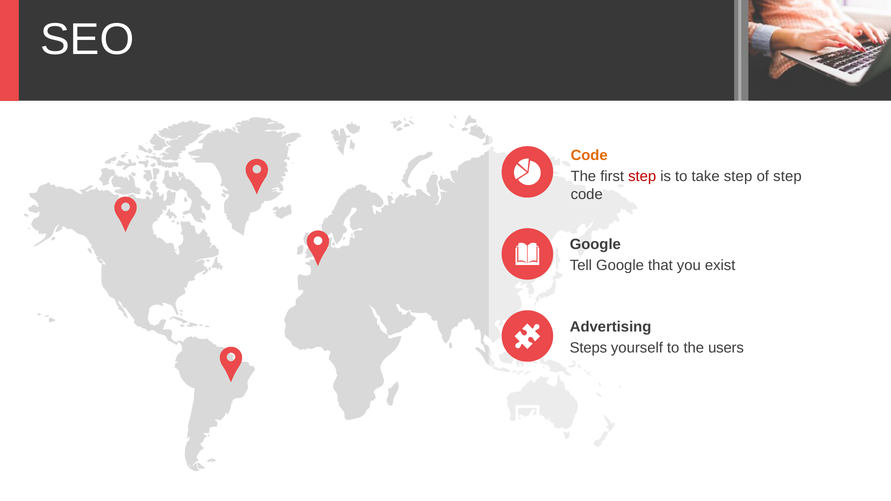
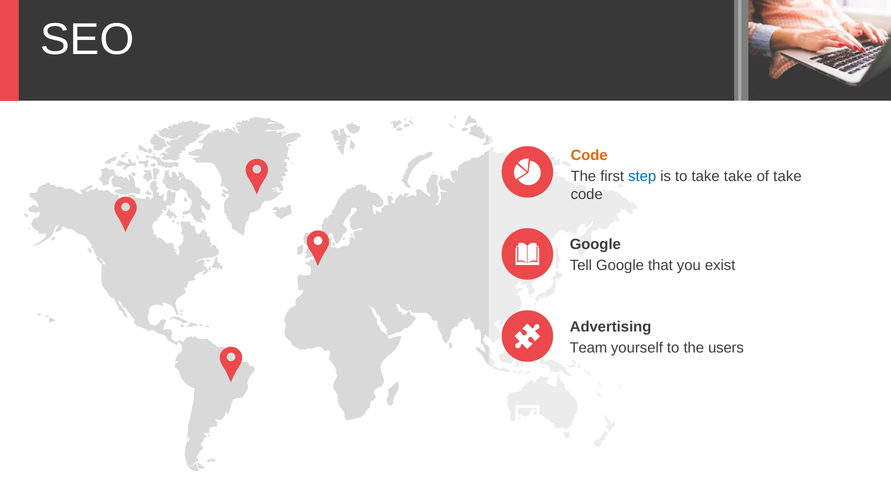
step colour: red -> blue (642, 177)
take step: step -> take (738, 177)
of step: step -> take (787, 177)
Steps: Steps -> Team (588, 348)
